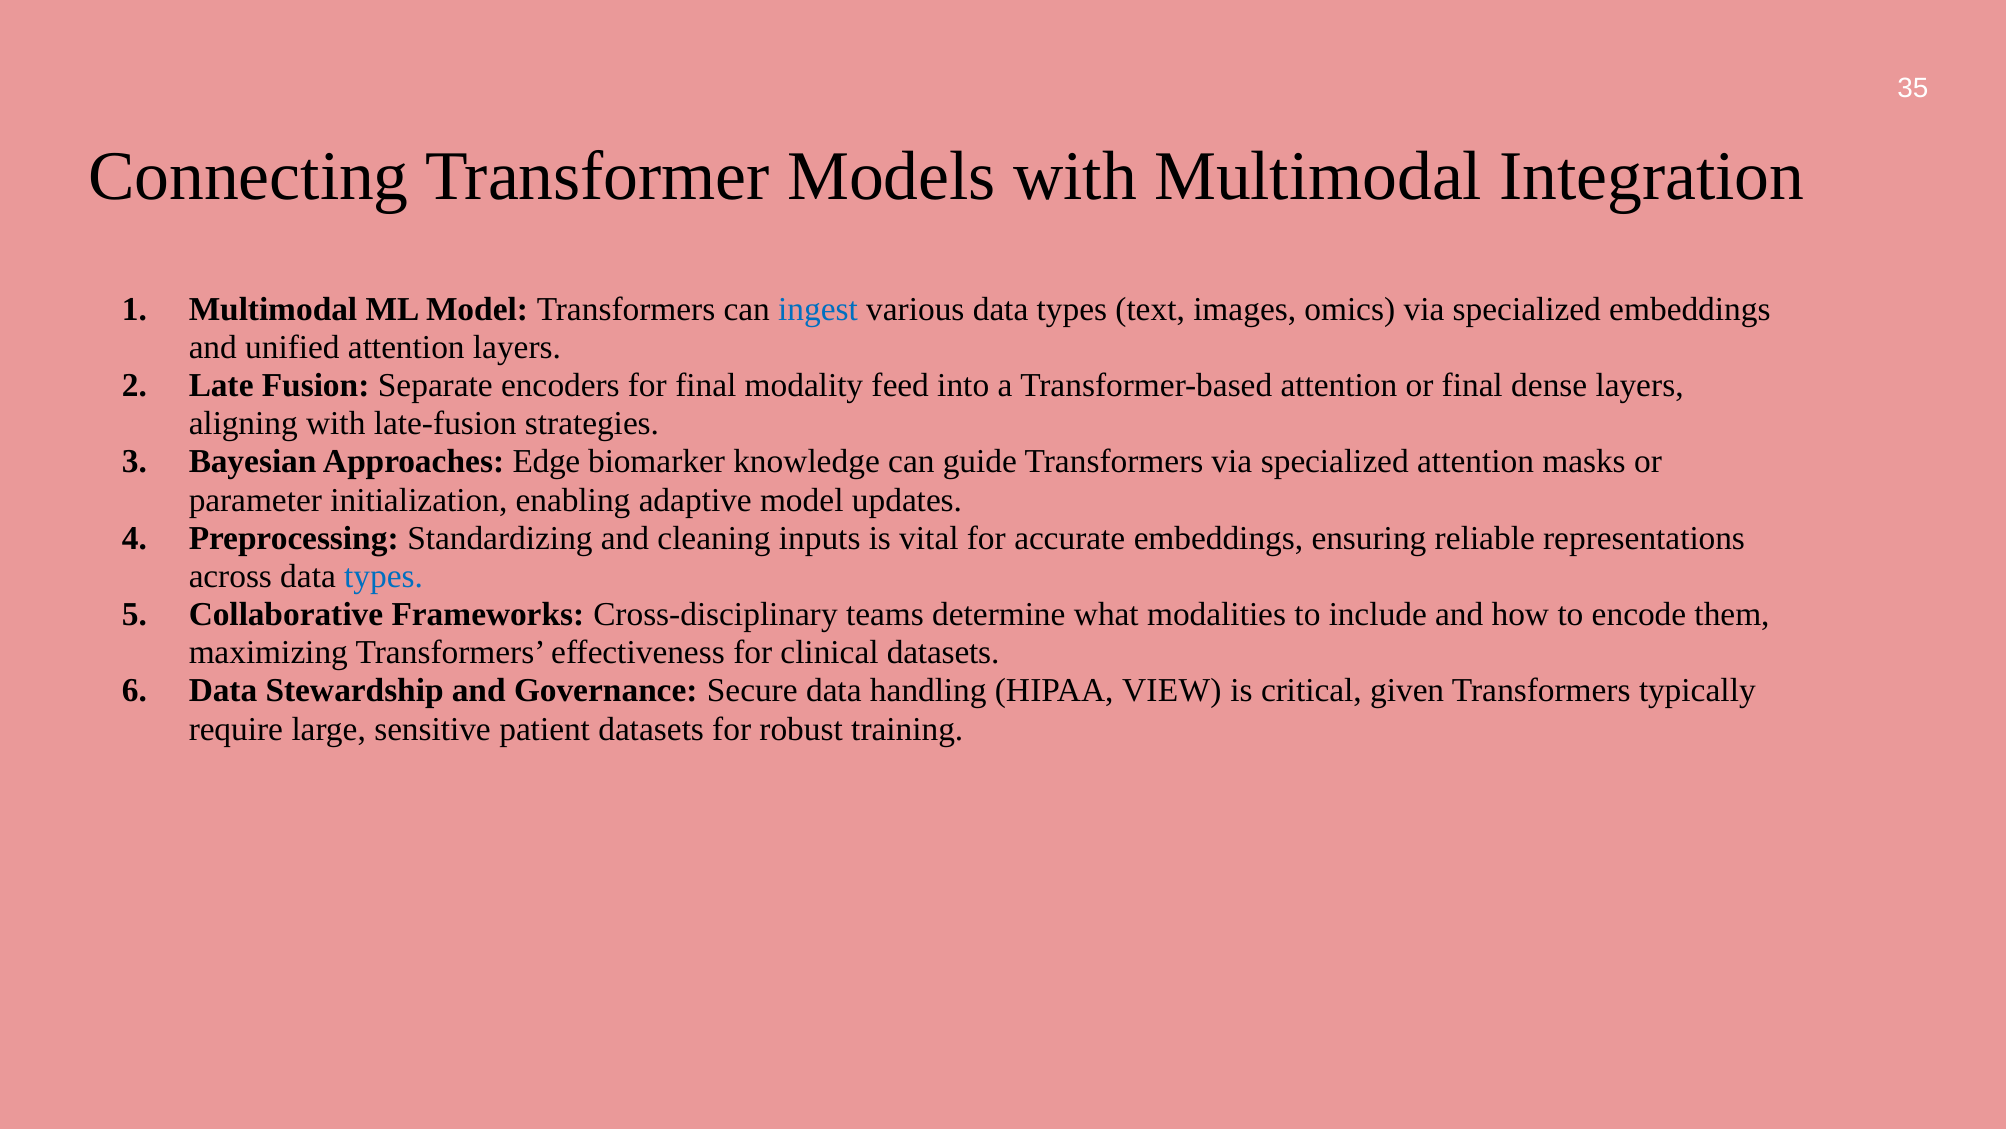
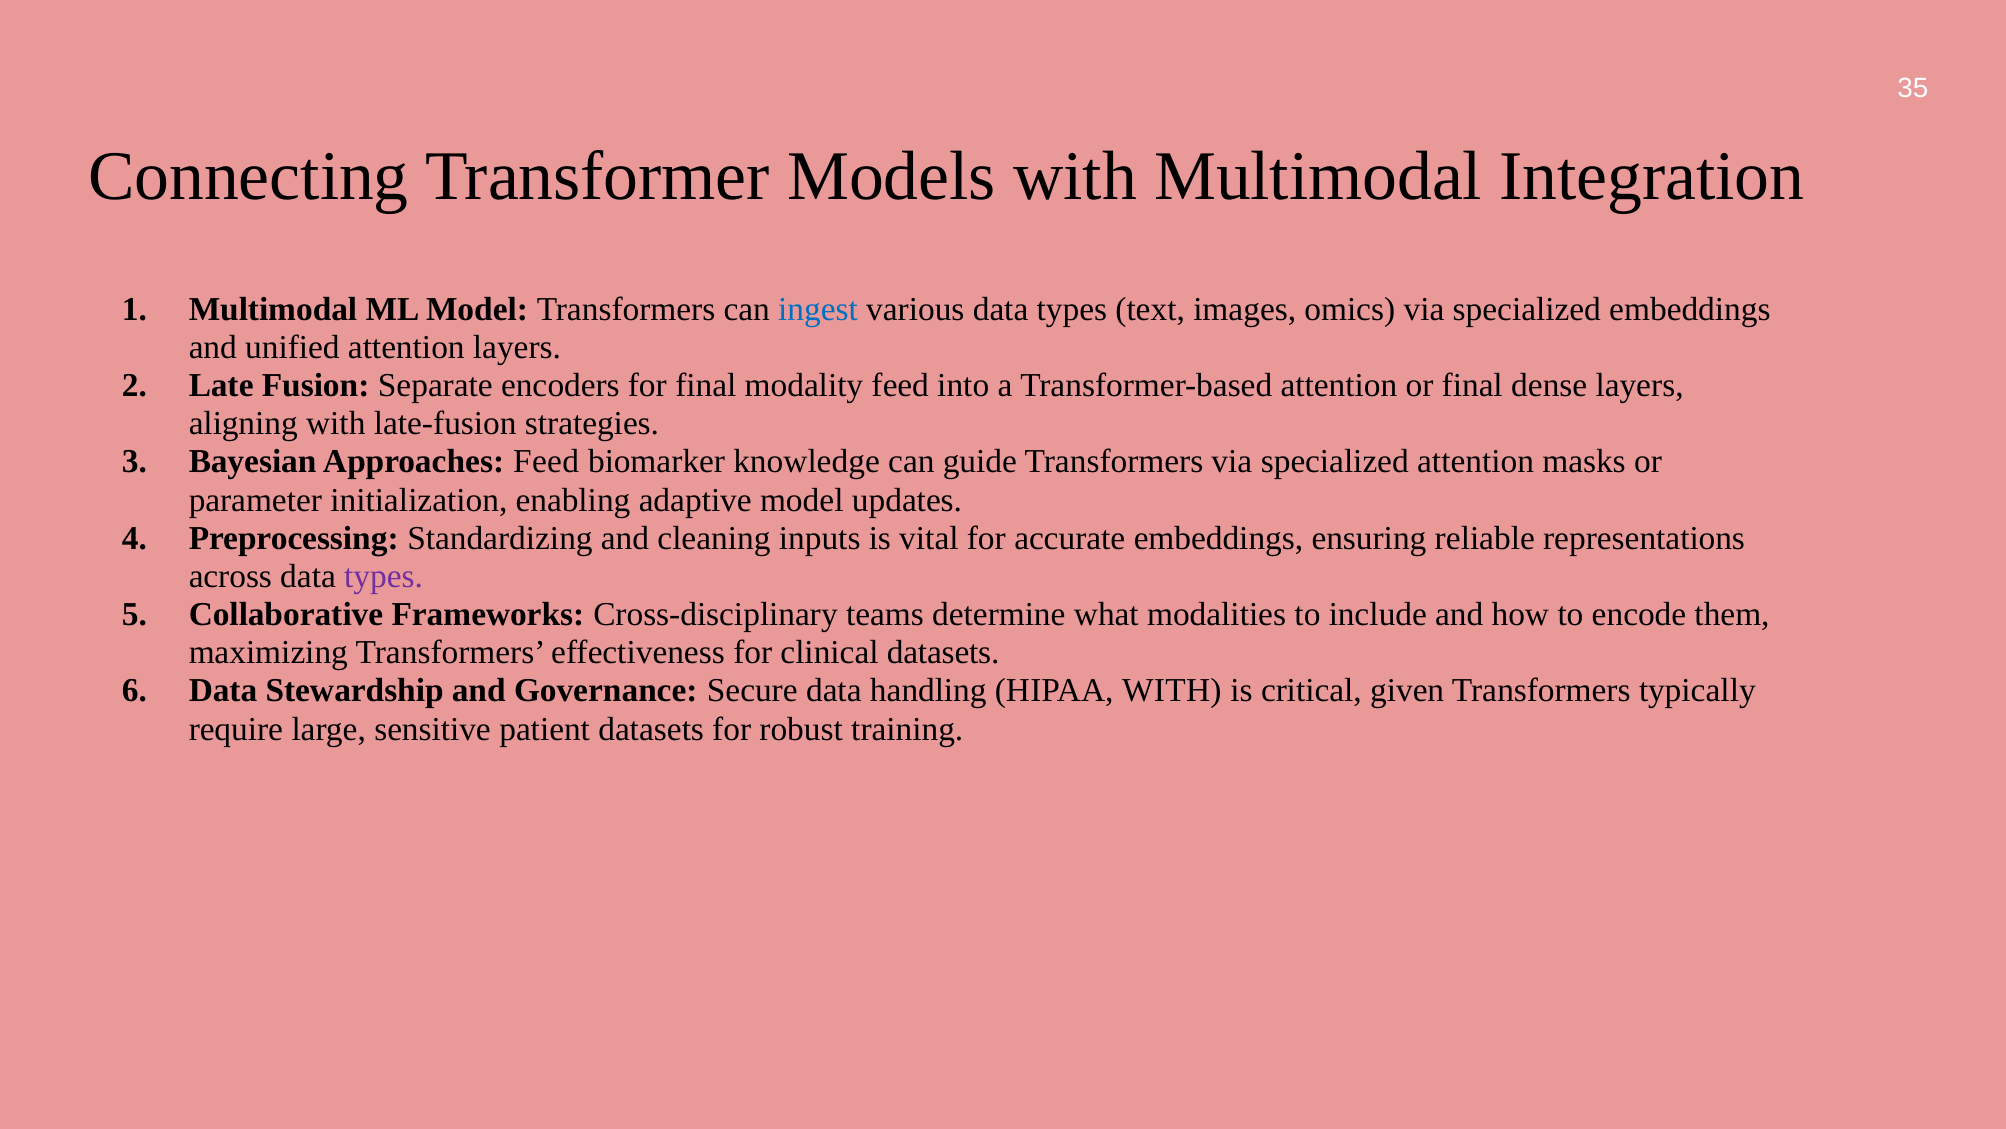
Approaches Edge: Edge -> Feed (546, 462)
types colour: blue -> purple (384, 576)
HIPAA VIEW: VIEW -> WITH (1172, 691)
